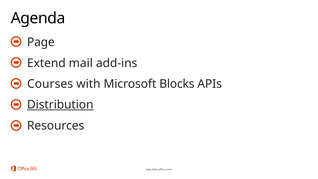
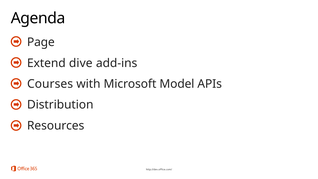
mail: mail -> dive (81, 63)
Blocks: Blocks -> Model (177, 84)
Distribution underline: present -> none (60, 105)
